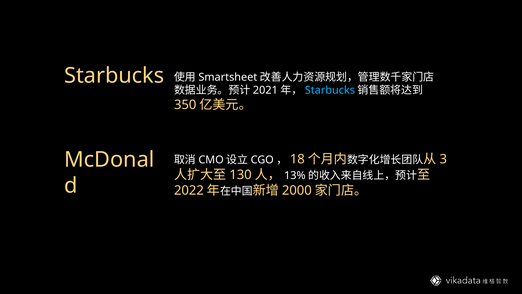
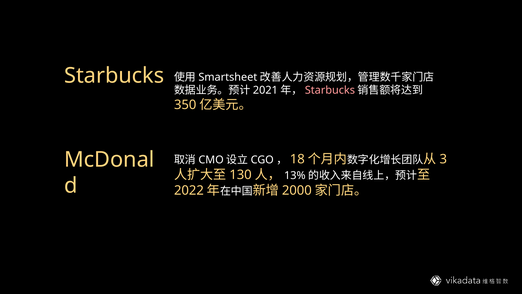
Starbucks colour: light blue -> pink (330, 90)
